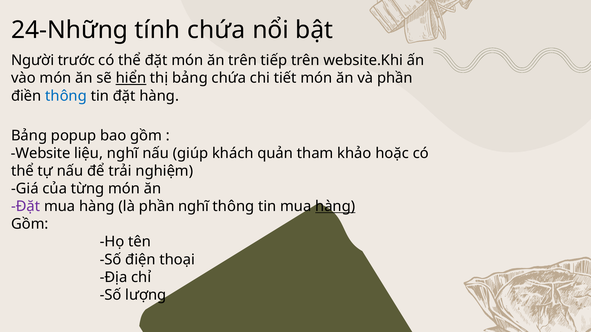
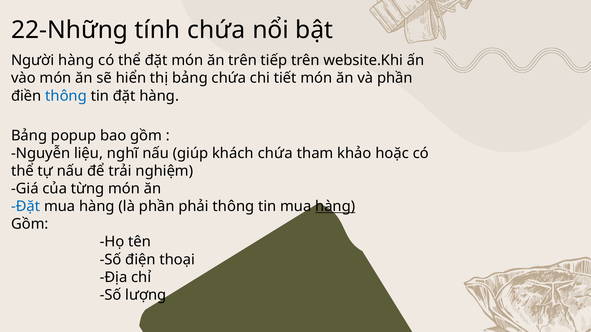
24-Những: 24-Những -> 22-Những (70, 30)
Người trước: trước -> hàng (76, 60)
hiển underline: present -> none (131, 78)
Website: Website -> Nguyễn (41, 153)
khách quản: quản -> chứa (275, 153)
Đặt colour: purple -> blue (26, 207)
phần nghĩ: nghĩ -> phải (194, 207)
